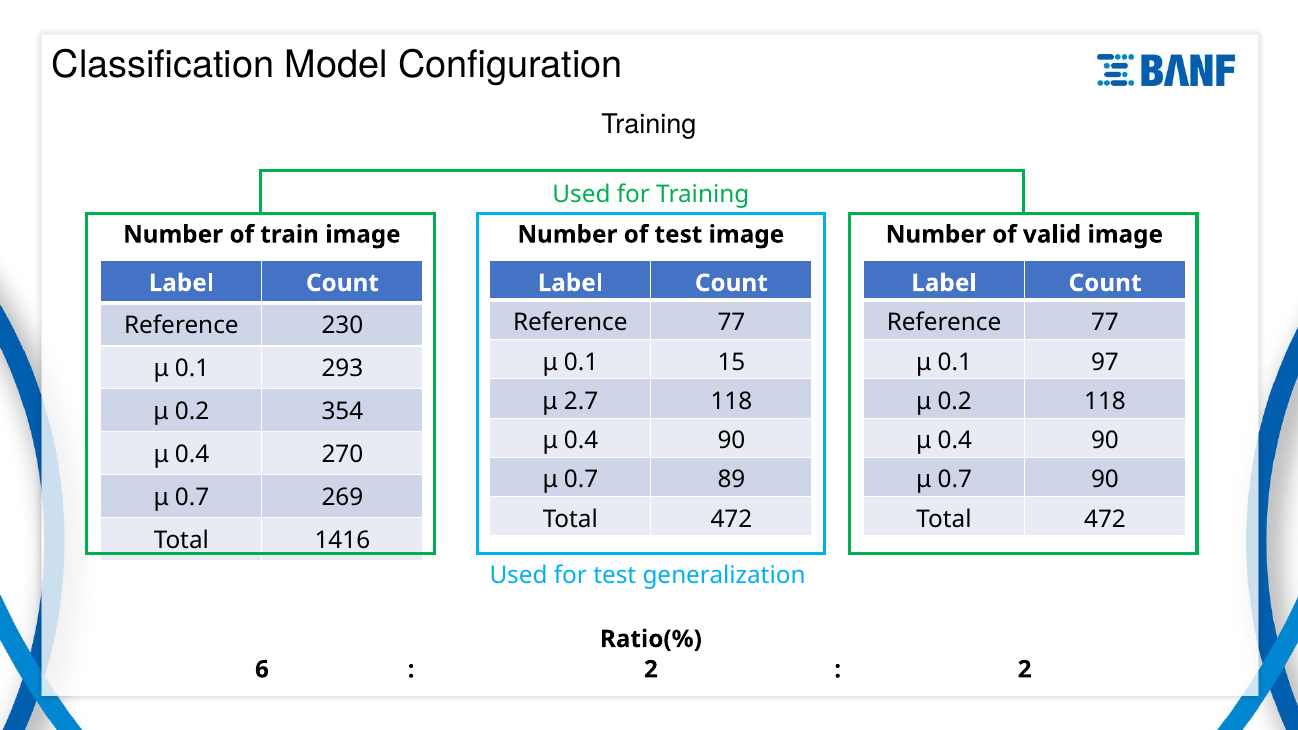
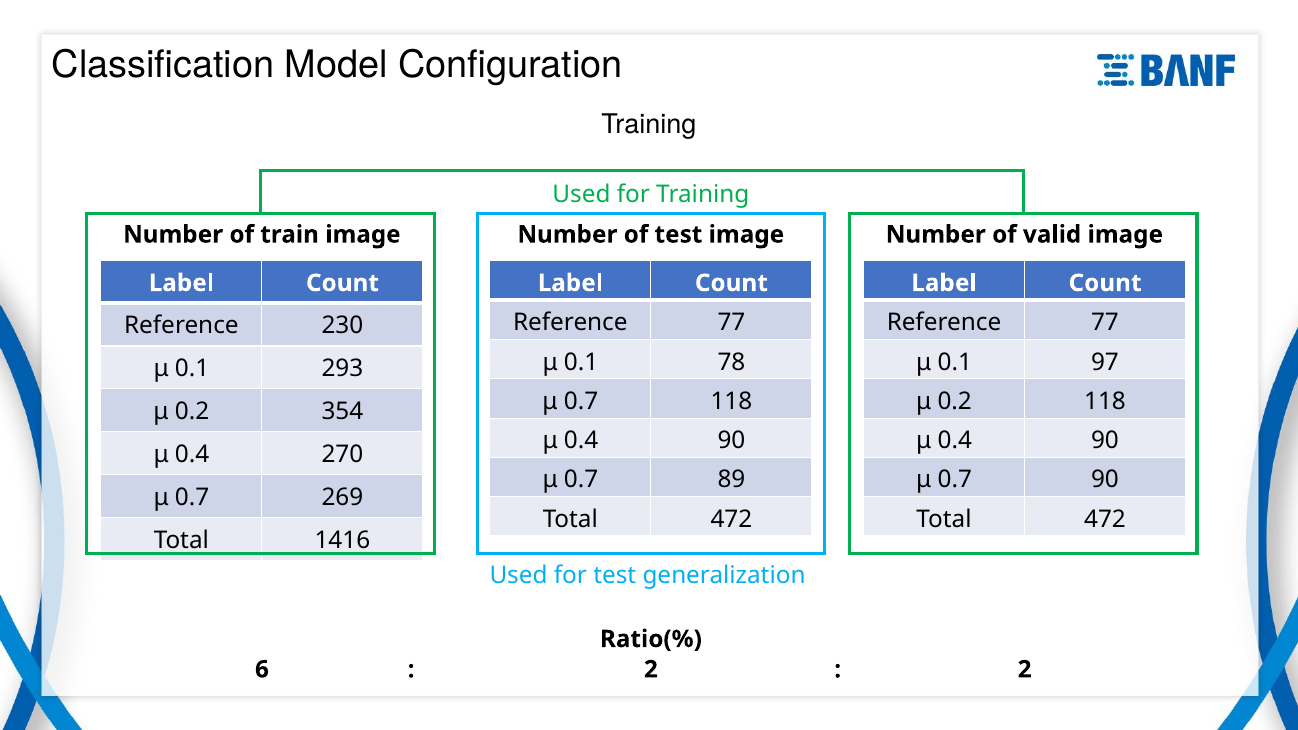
15: 15 -> 78 (731, 362)
2.7: 2.7 -> 0.7 (581, 402)
